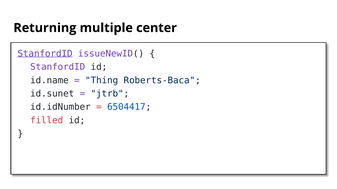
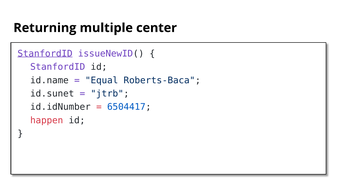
Thing: Thing -> Equal (102, 81)
filled: filled -> happen (47, 121)
